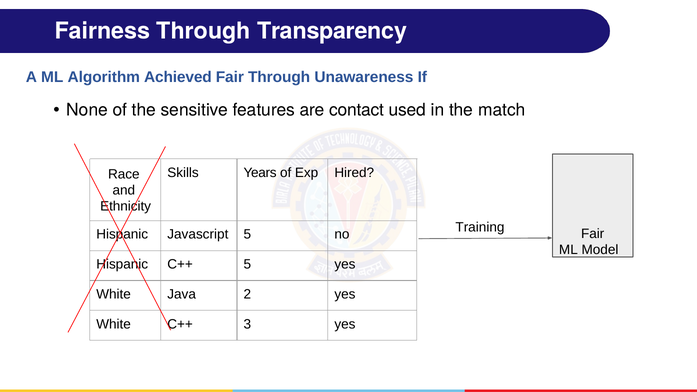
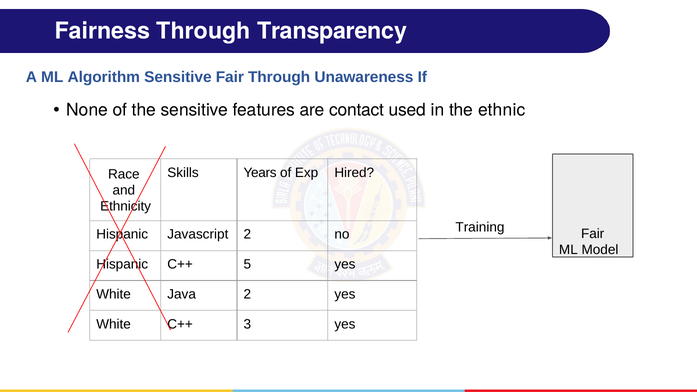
Algorithm Achieved: Achieved -> Sensitive (178, 77)
match: match -> ethnic (502, 110)
Javascript 5: 5 -> 2 (247, 235)
